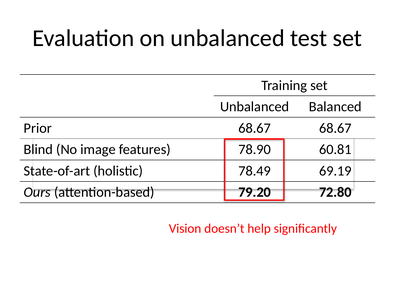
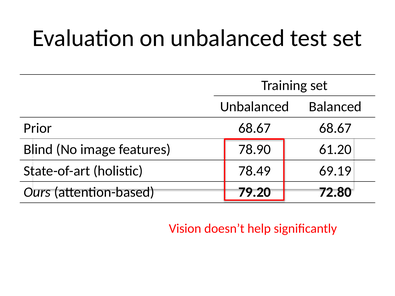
60.81: 60.81 -> 61.20 (335, 150)
